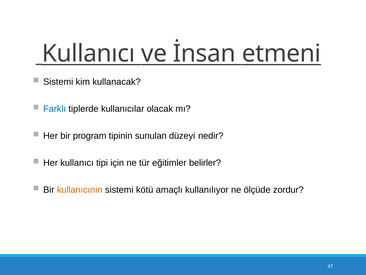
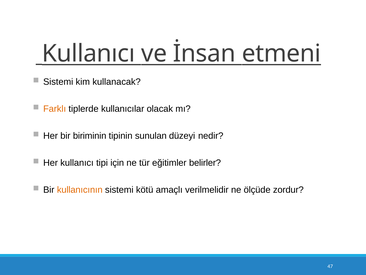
Farklı colour: blue -> orange (55, 109)
program: program -> biriminin (90, 136)
kullanılıyor: kullanılıyor -> verilmelidir (207, 190)
